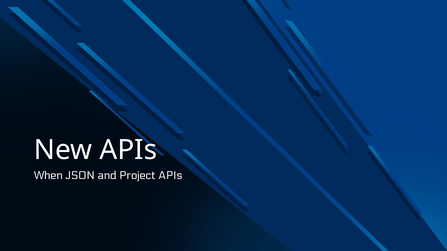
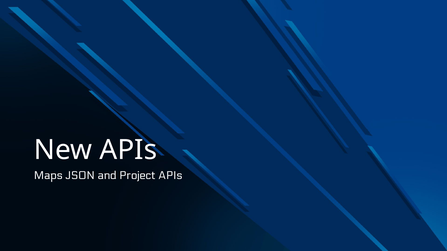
When: When -> Maps (48, 176)
